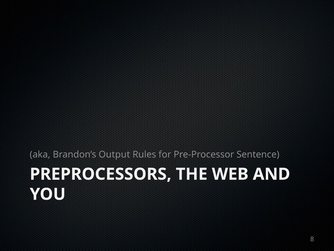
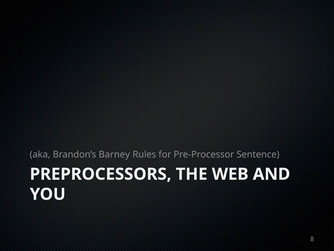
Output: Output -> Barney (114, 154)
